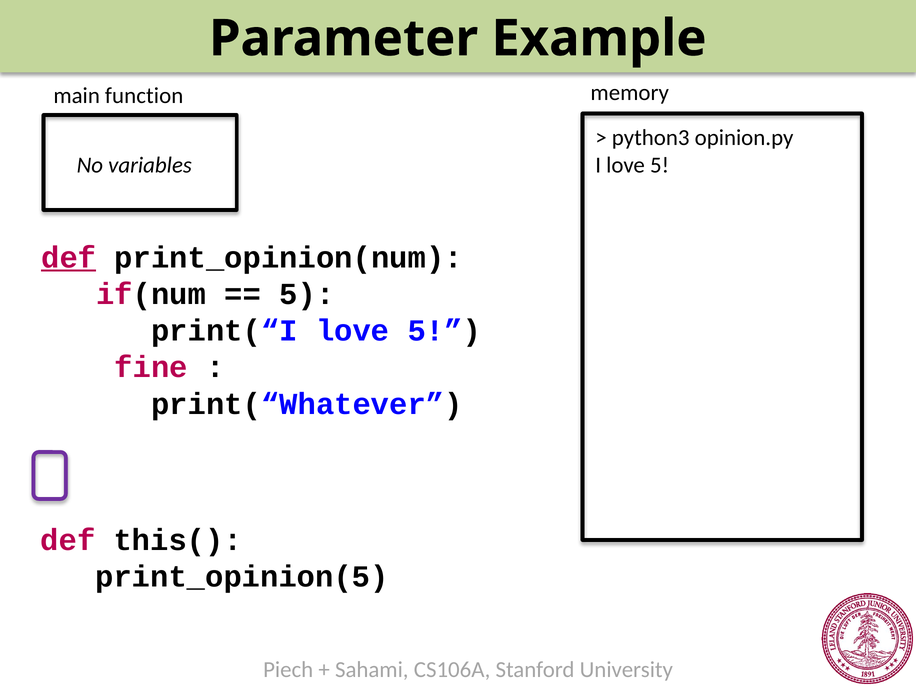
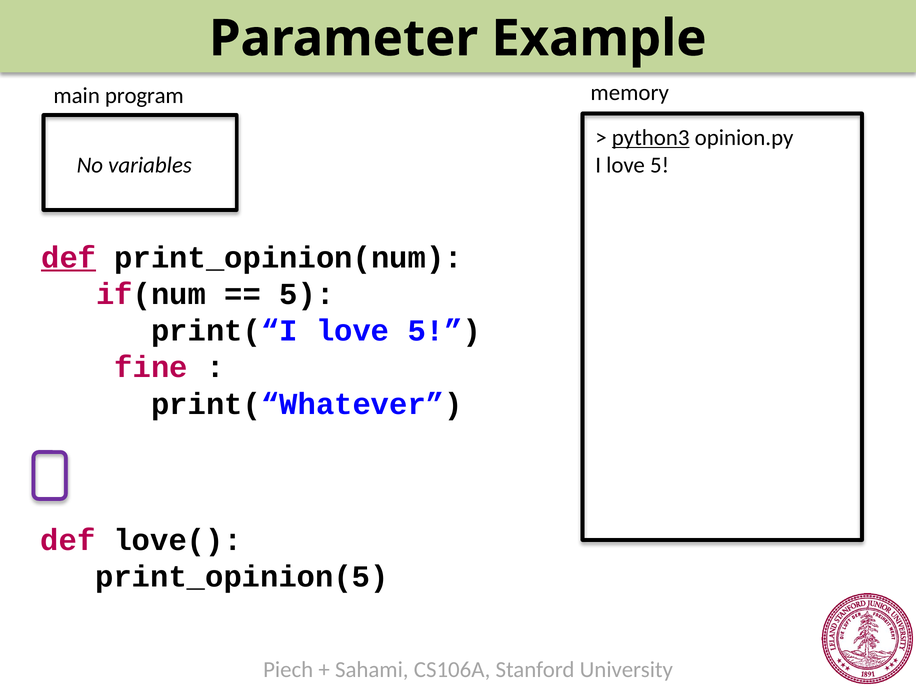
function: function -> program (144, 96)
python3 underline: none -> present (651, 138)
this(: this( -> love( (178, 540)
